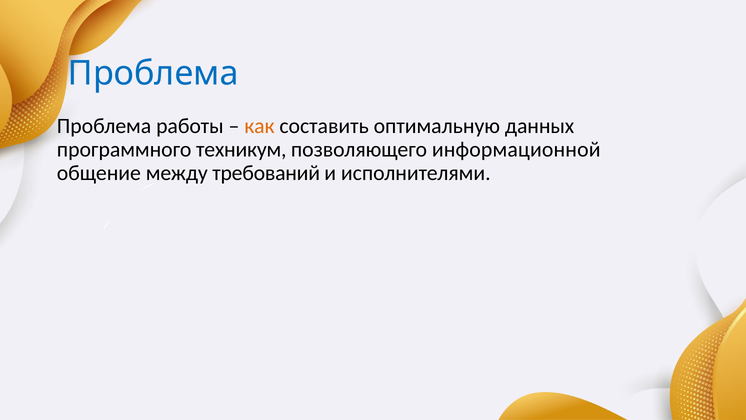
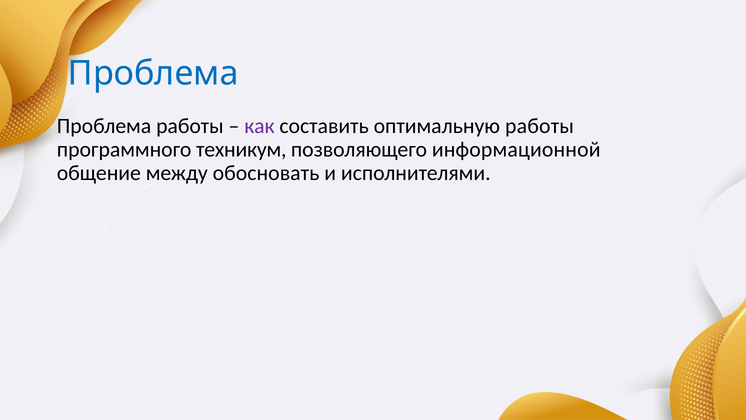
как colour: orange -> purple (259, 126)
оптимальную данных: данных -> работы (539, 126)
требований: требований -> обосновать (266, 173)
